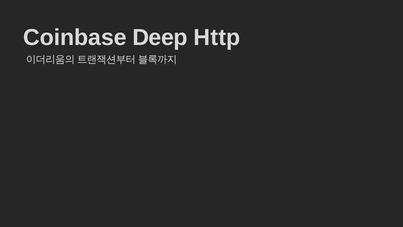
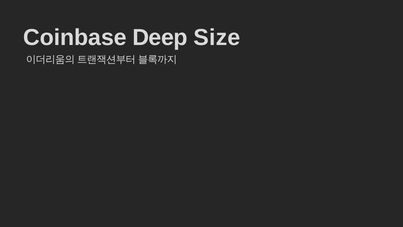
Http: Http -> Size (217, 38)
